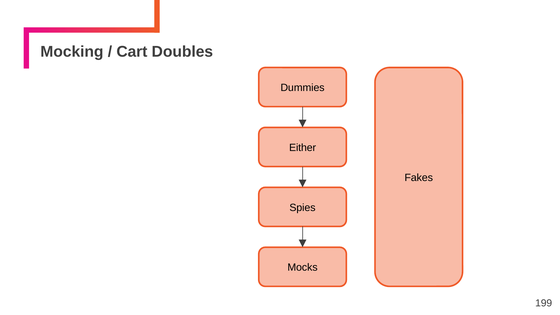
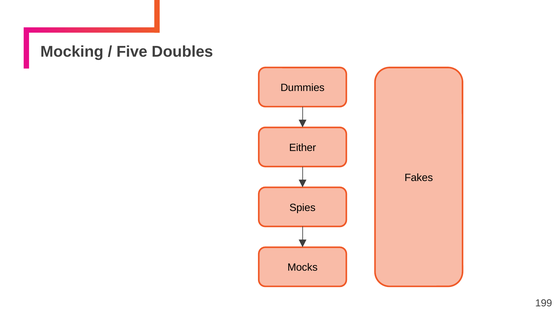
Cart: Cart -> Five (132, 52)
